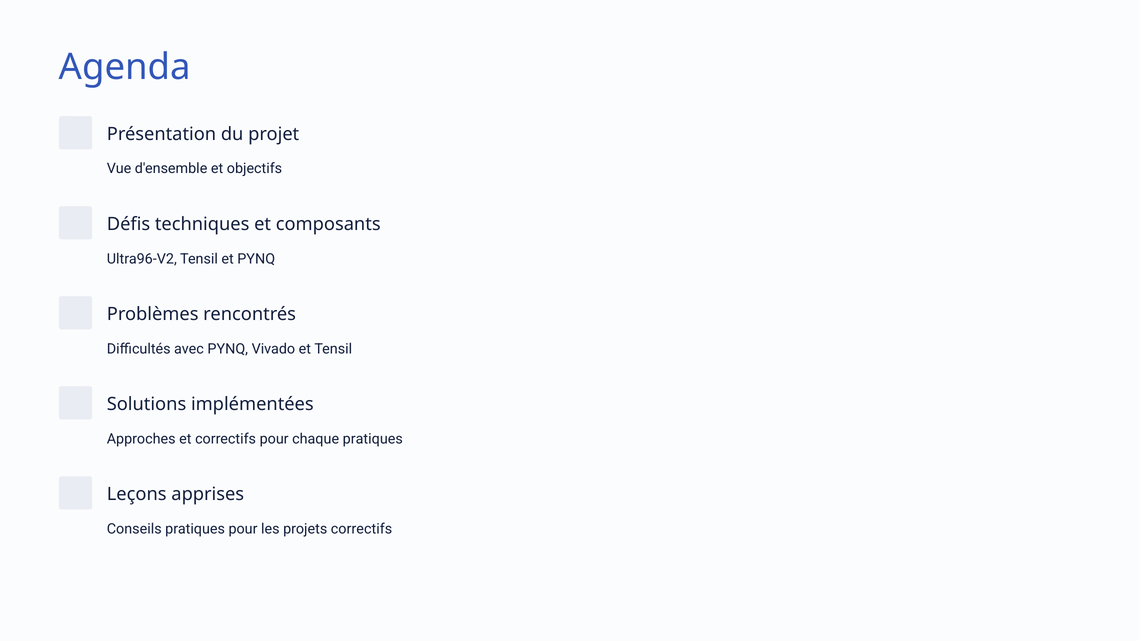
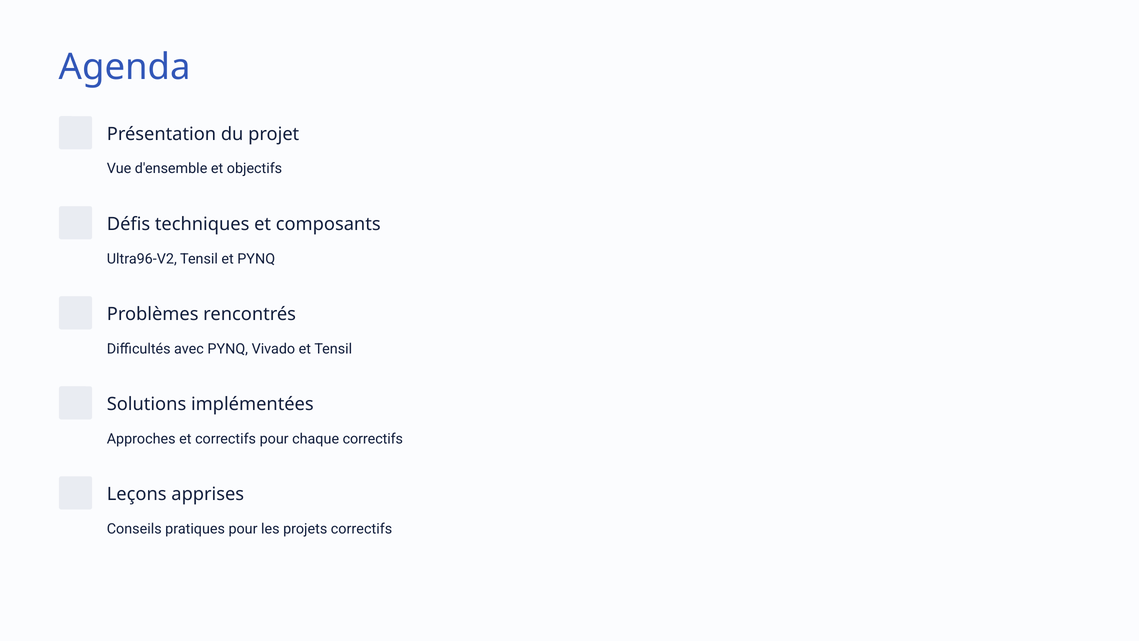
chaque pratiques: pratiques -> correctifs (373, 439)
